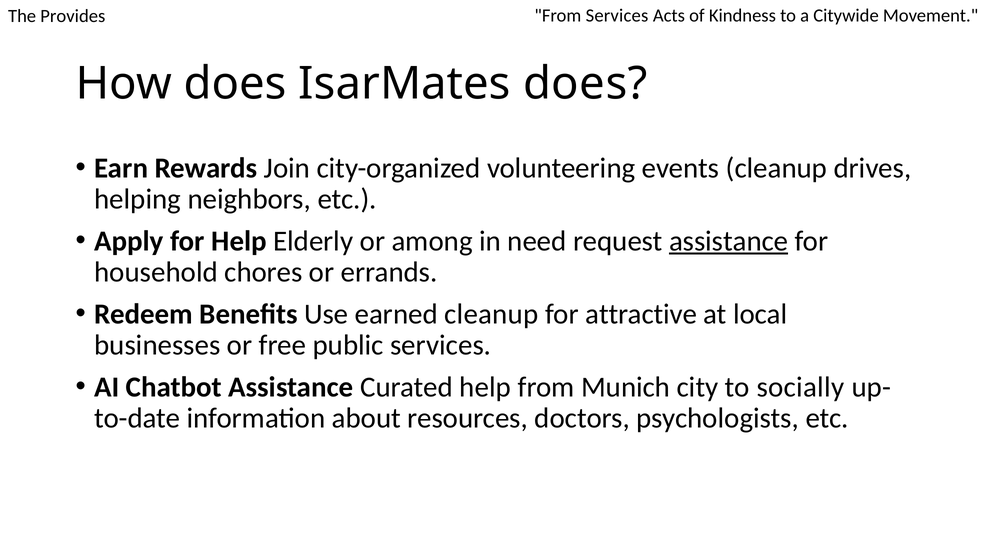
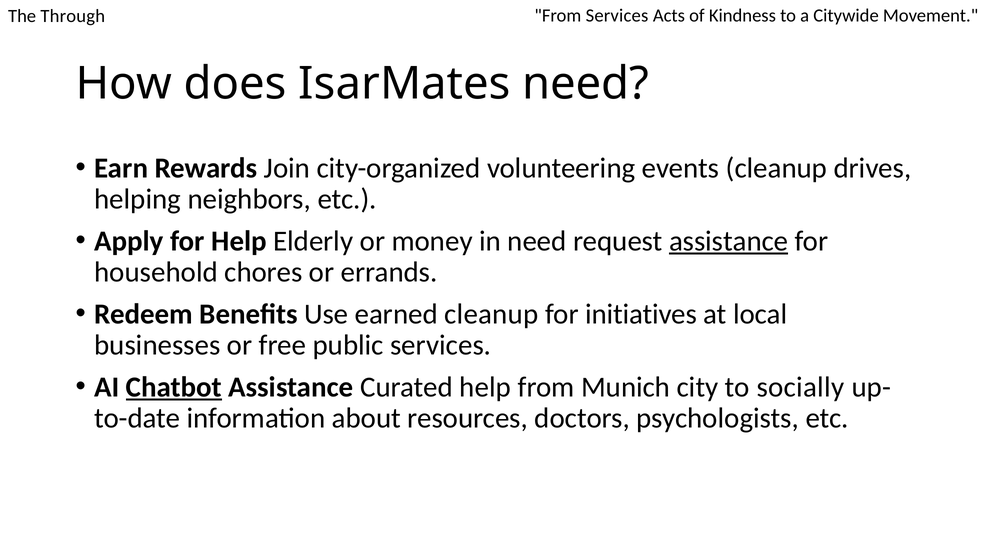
Provides: Provides -> Through (73, 16)
IsarMates does: does -> need (586, 83)
among: among -> money (432, 241)
attractive: attractive -> initiatives (641, 314)
Chatbot underline: none -> present (174, 387)
